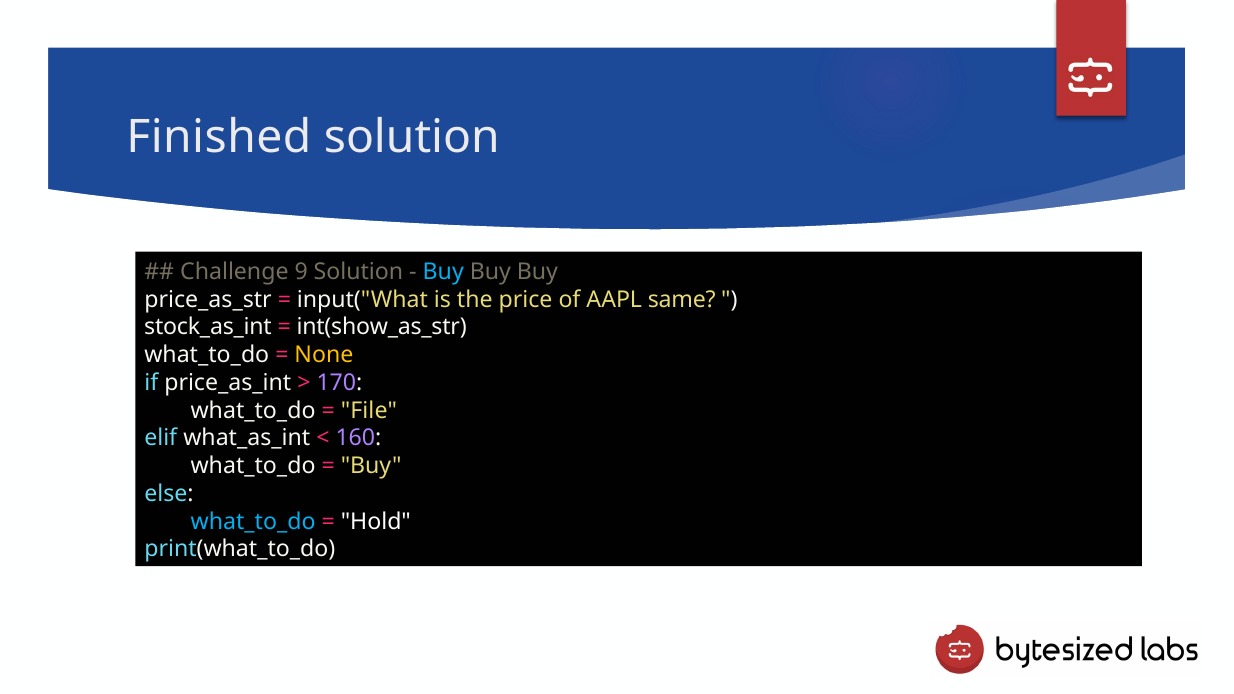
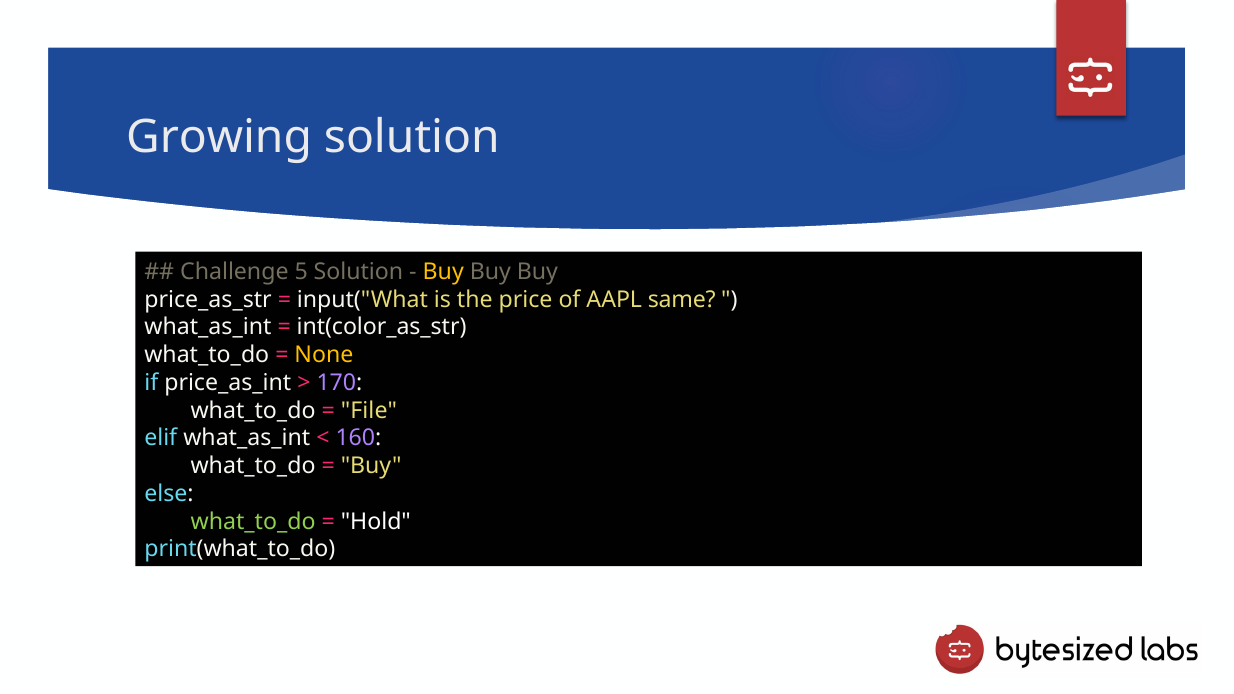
Finished: Finished -> Growing (219, 138)
9: 9 -> 5 (301, 272)
Buy colour: light blue -> yellow (443, 272)
stock_as_int: stock_as_int -> what_as_int (208, 327)
int(show_as_str: int(show_as_str -> int(color_as_str (382, 327)
what_to_do colour: light blue -> light green (253, 522)
